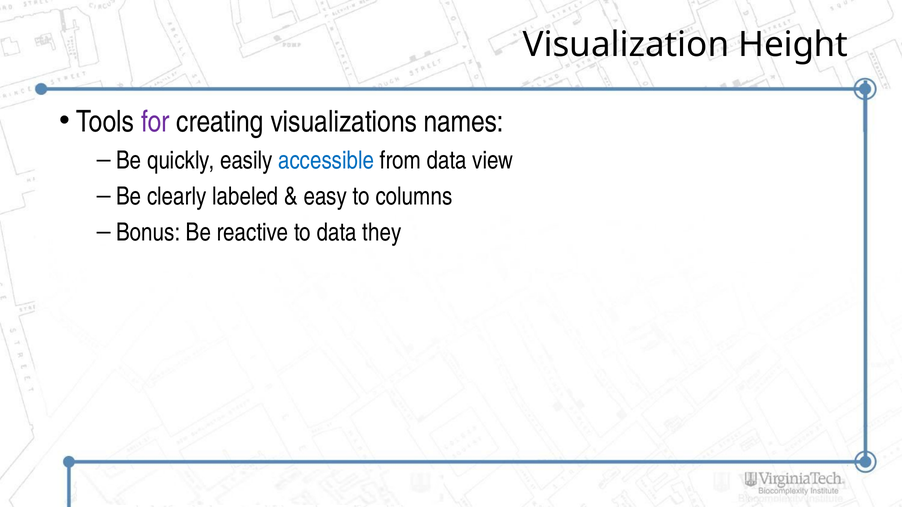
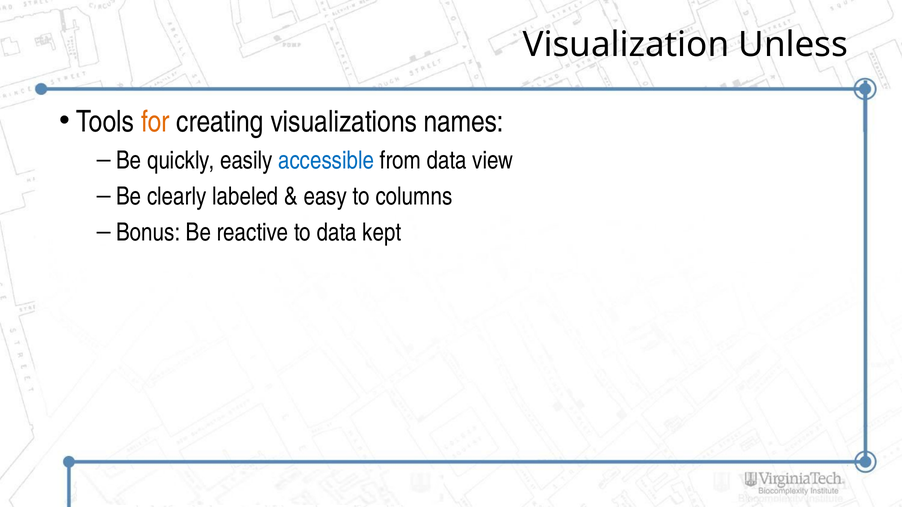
Height: Height -> Unless (793, 45)
for colour: purple -> orange (155, 122)
they: they -> kept (382, 233)
